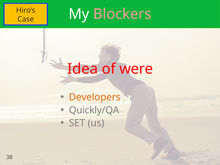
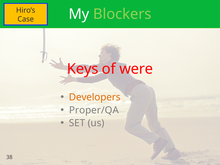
Blockers colour: pink -> light green (122, 14)
Idea: Idea -> Keys (83, 69)
Quickly/QA: Quickly/QA -> Proper/QA (94, 110)
